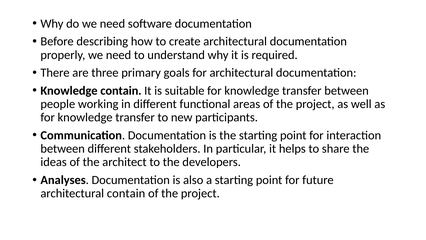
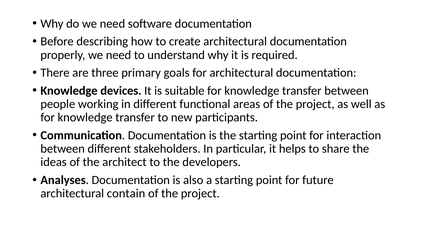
Knowledge contain: contain -> devices (121, 91)
